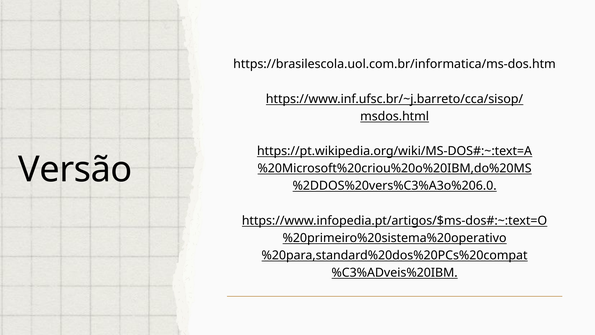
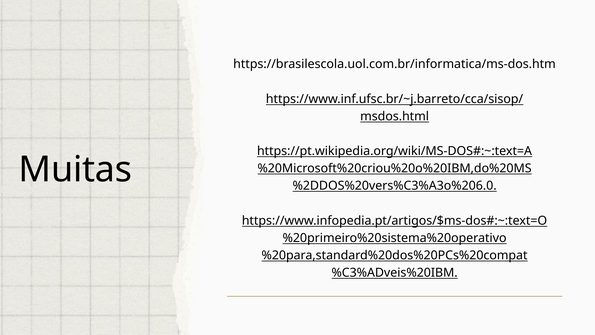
Versão: Versão -> Muitas (75, 170)
